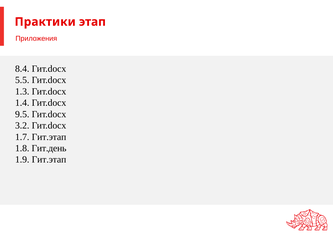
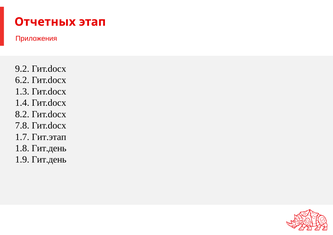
Практики: Практики -> Отчетных (45, 22)
8.4: 8.4 -> 9.2 (22, 69)
5.5: 5.5 -> 6.2 (22, 80)
9.5: 9.5 -> 8.2 (22, 114)
3.2: 3.2 -> 7.8 (22, 126)
1.9 Гит.этап: Гит.этап -> Гит.день (49, 160)
